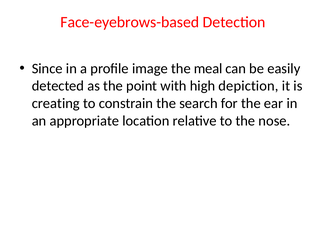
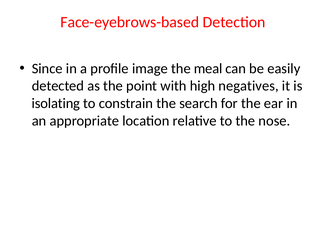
depiction: depiction -> negatives (249, 86)
creating: creating -> isolating (56, 103)
